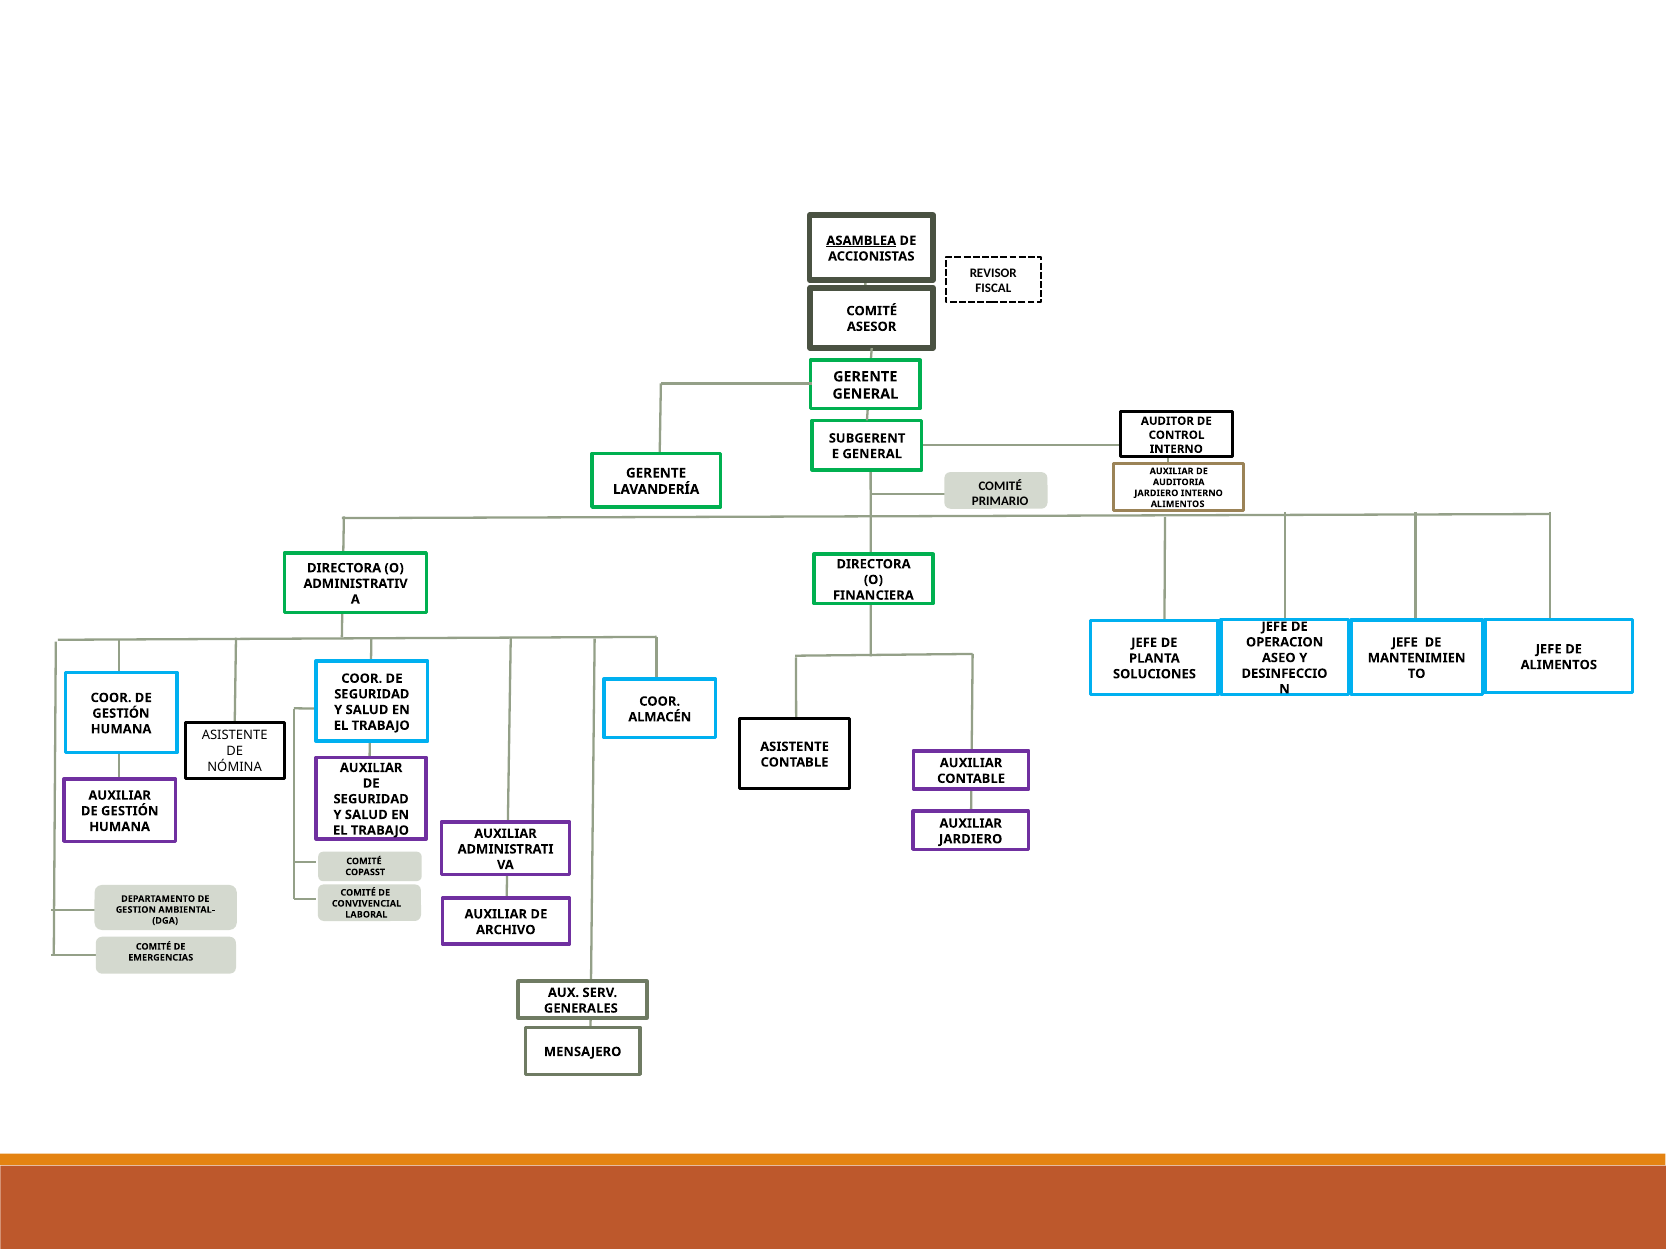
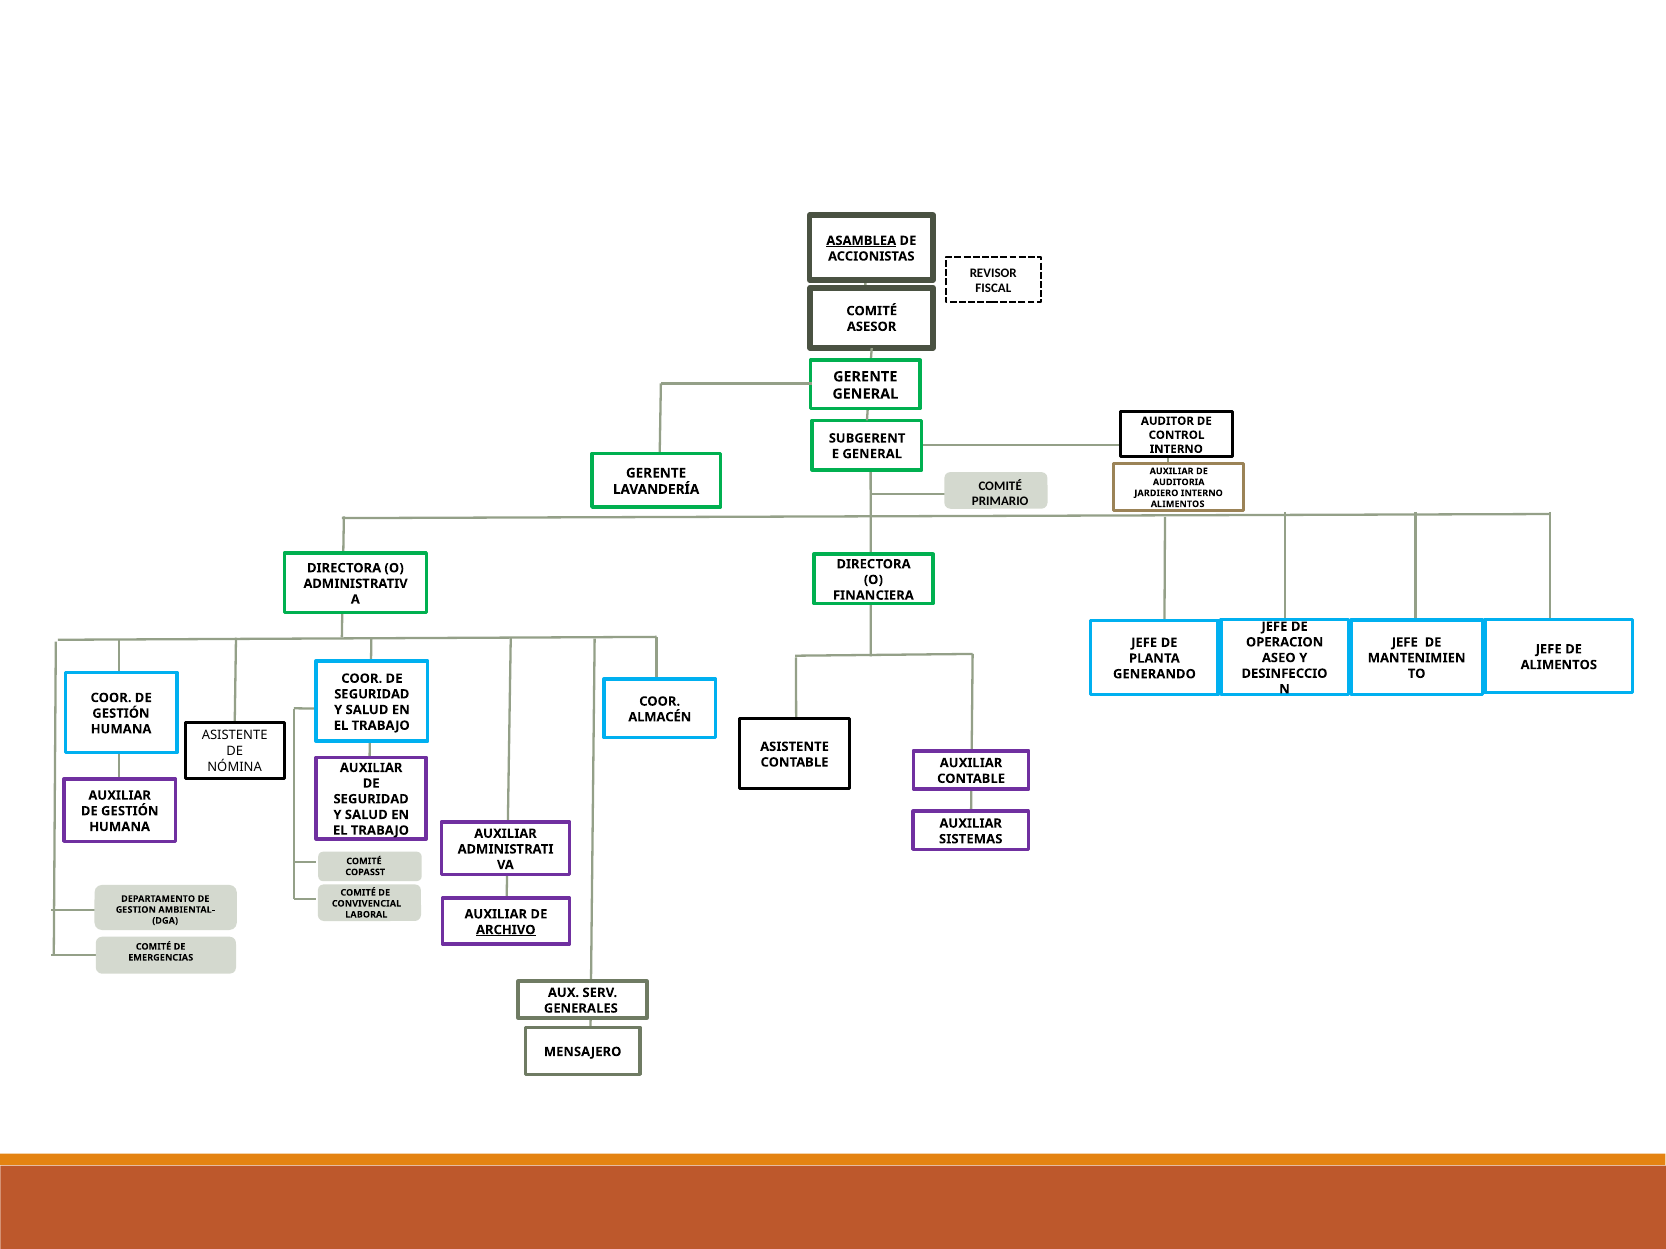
SOLUCIONES: SOLUCIONES -> GENERANDO (1154, 674)
JARDIERO: JARDIERO -> SISTEMAS (971, 839)
ARCHIVO underline: none -> present (506, 930)
